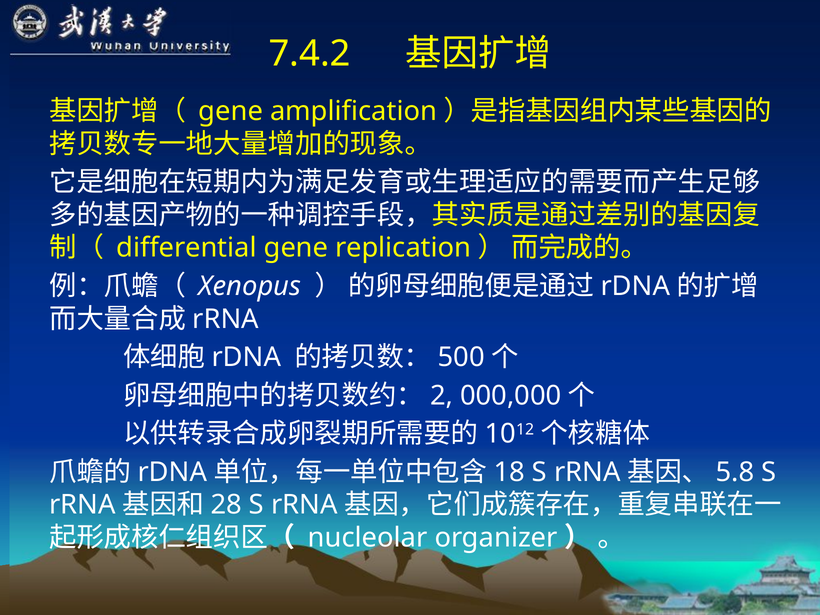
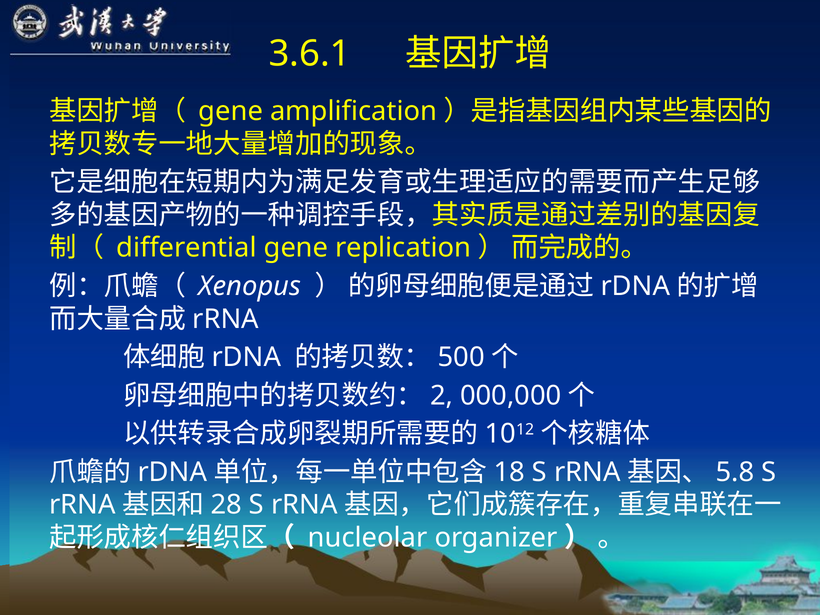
7.4.2: 7.4.2 -> 3.6.1 (310, 54)
